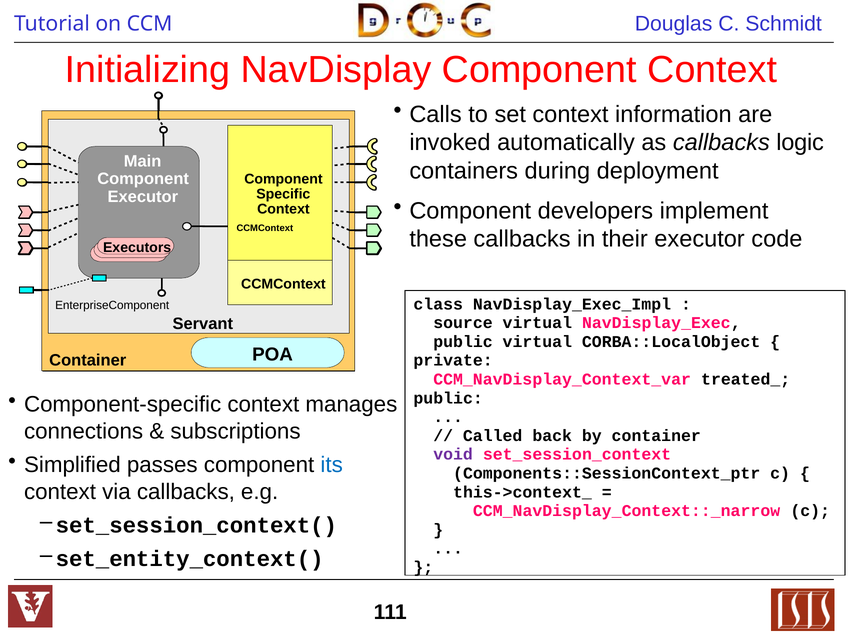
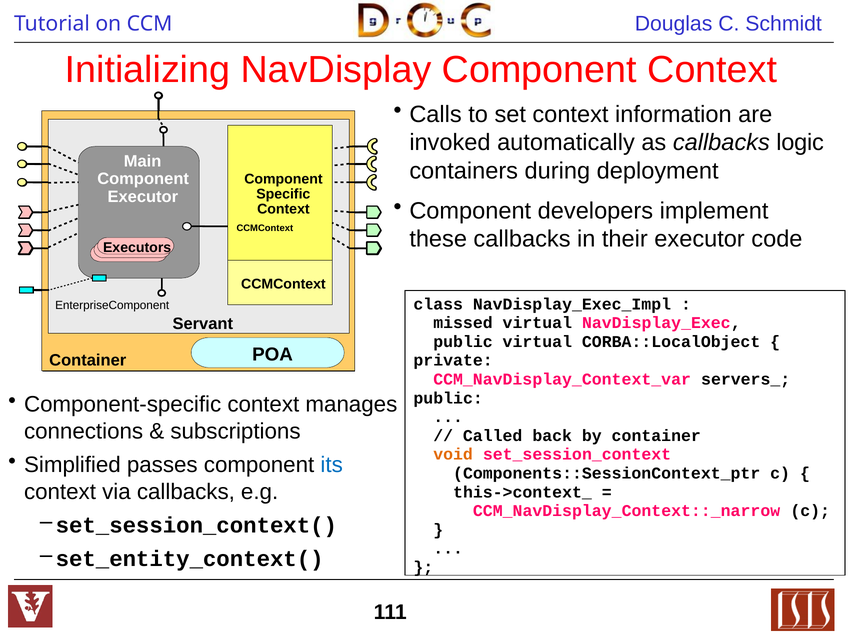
source: source -> missed (463, 323)
treated_: treated_ -> servers_ (746, 379)
void colour: purple -> orange (453, 454)
